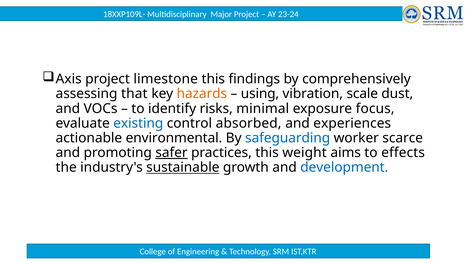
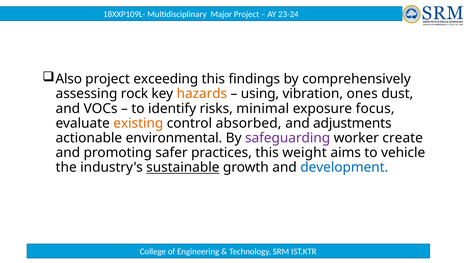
Axis: Axis -> Also (69, 79)
limestone: limestone -> exceeding (166, 79)
that: that -> rock (134, 94)
scale: scale -> ones (362, 94)
existing colour: blue -> orange (138, 123)
experiences: experiences -> adjustments (352, 123)
safeguarding colour: blue -> purple (288, 138)
scarce: scarce -> create (403, 138)
safer underline: present -> none (171, 153)
effects: effects -> vehicle (403, 153)
